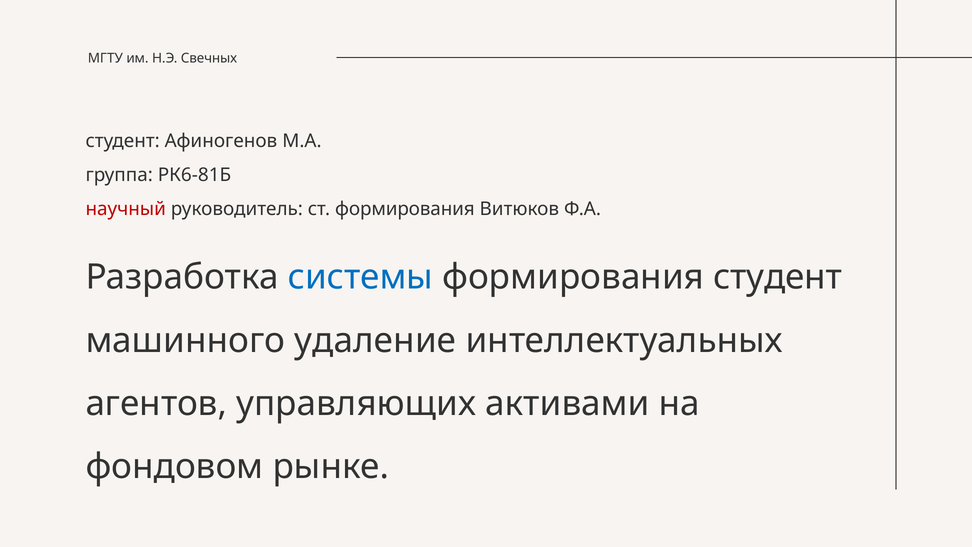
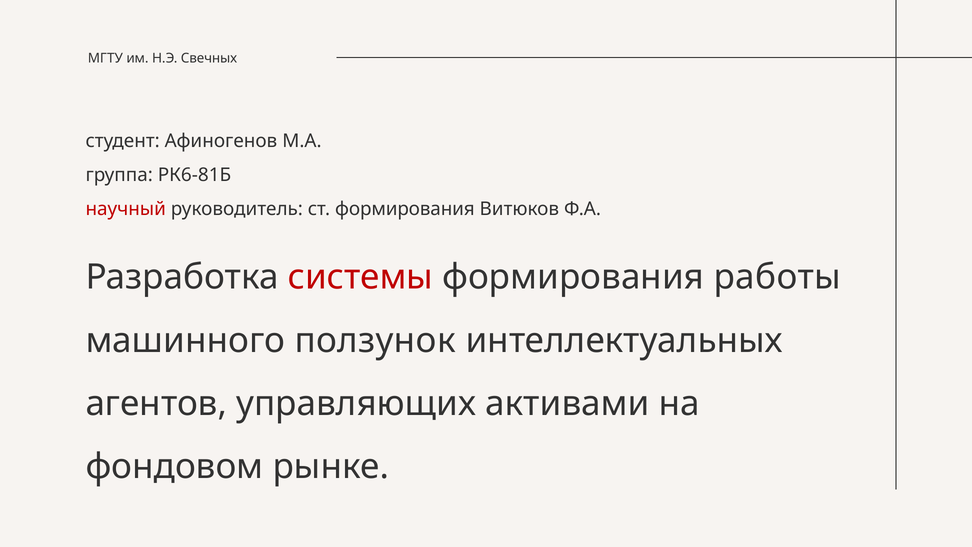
системы colour: blue -> red (360, 277)
формирования студент: студент -> работы (777, 277)
удаление: удаление -> ползунок (375, 340)
